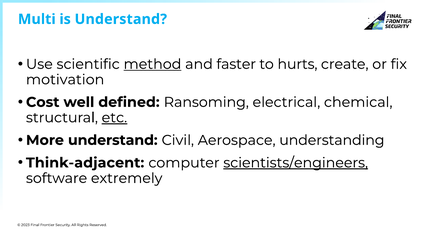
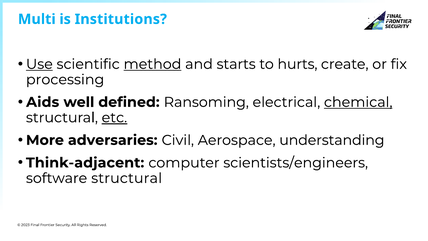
is Understand: Understand -> Institutions (121, 19)
Use underline: none -> present (39, 64)
faster: faster -> starts (236, 64)
motivation: motivation -> processing (65, 80)
Cost: Cost -> Aids (43, 102)
chemical underline: none -> present (358, 102)
More understand: understand -> adversaries (113, 140)
scientists/engineers underline: present -> none (296, 163)
software extremely: extremely -> structural (127, 178)
